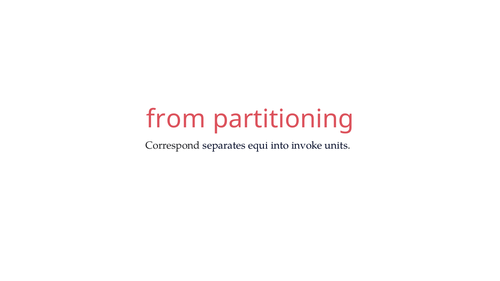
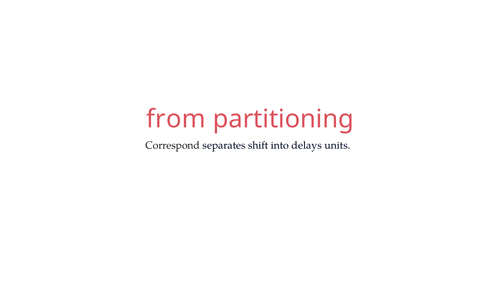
equi: equi -> shift (258, 146)
invoke: invoke -> delays (307, 146)
